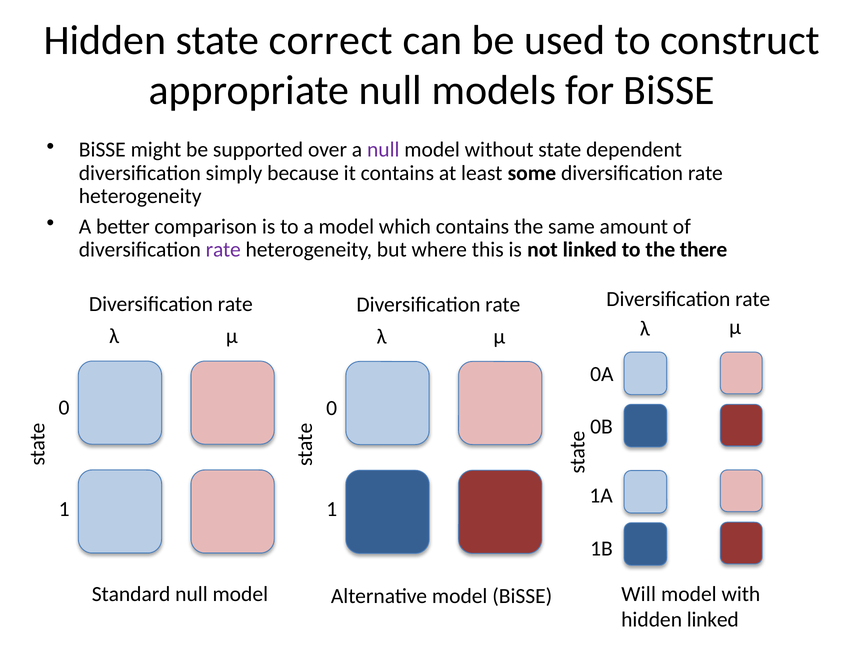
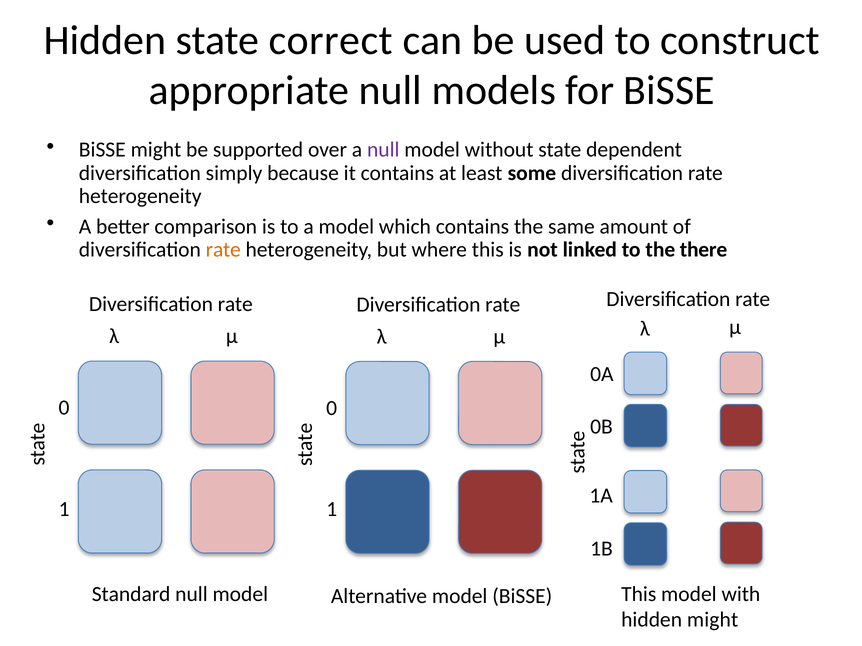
rate colour: purple -> orange (223, 250)
BiSSE Will: Will -> This (639, 594)
hidden linked: linked -> might (713, 620)
